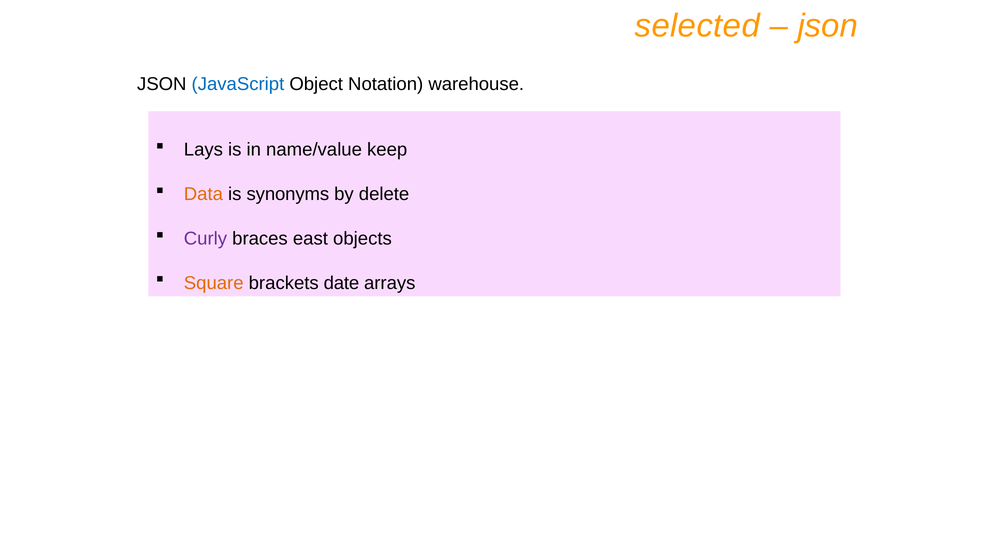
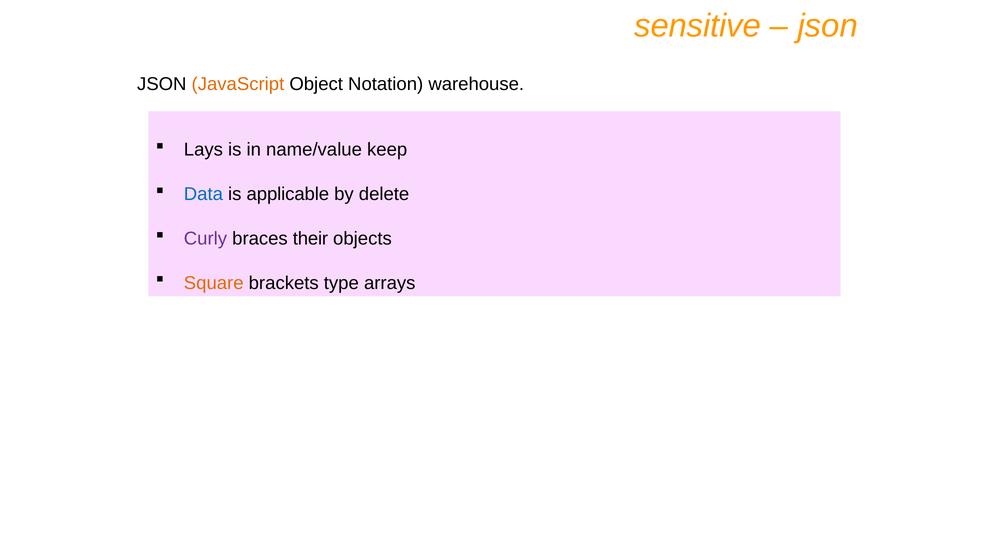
selected: selected -> sensitive (698, 26)
JavaScript colour: blue -> orange (238, 84)
Data colour: orange -> blue (203, 194)
synonyms: synonyms -> applicable (288, 194)
east: east -> their (311, 239)
date: date -> type (341, 283)
